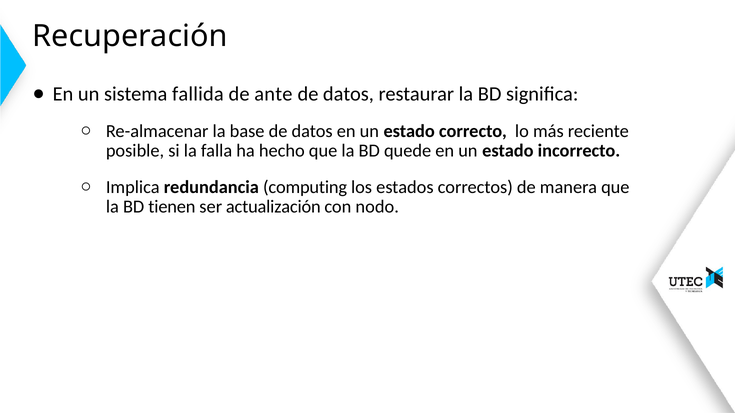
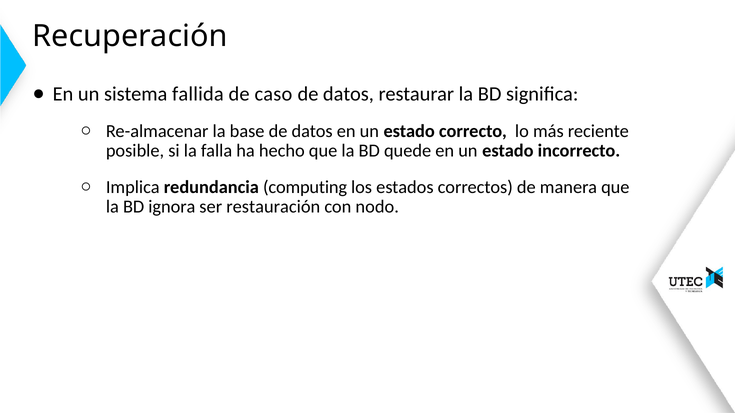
ante: ante -> caso (273, 94)
tienen: tienen -> ignora (172, 207)
actualización: actualización -> restauración (273, 207)
